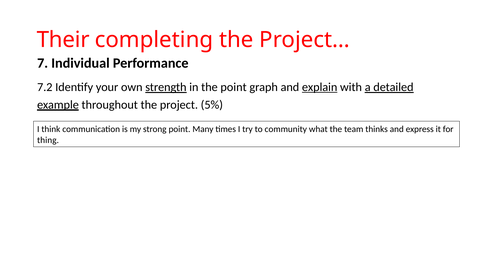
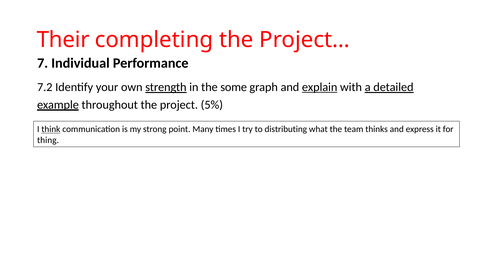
the point: point -> some (234, 87)
think underline: none -> present (51, 129)
community: community -> distributing (286, 129)
